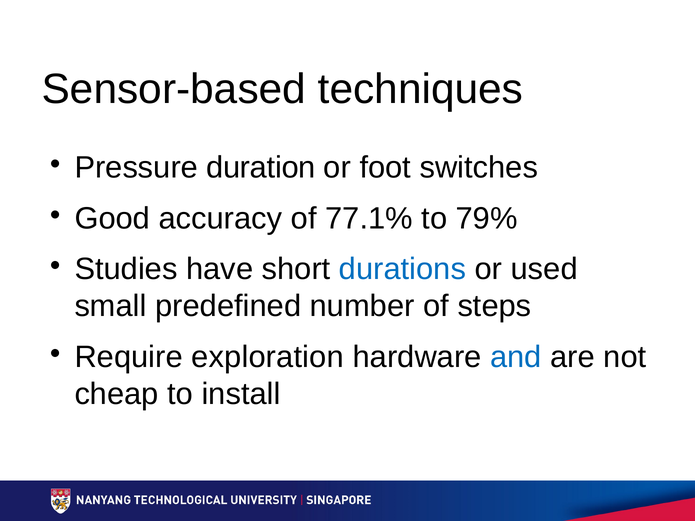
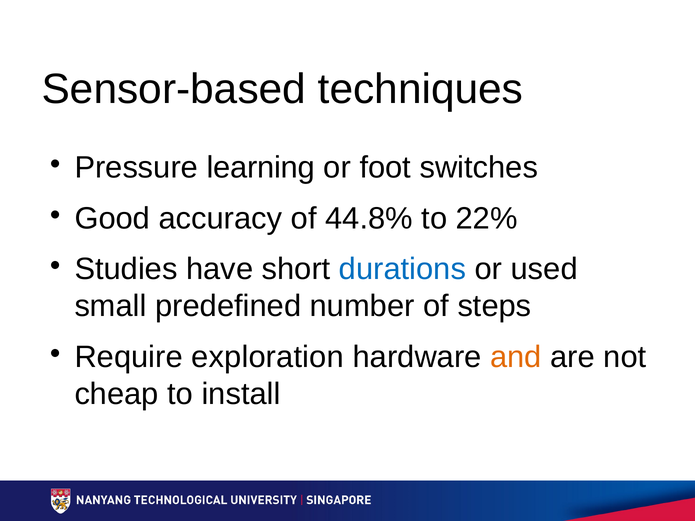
duration: duration -> learning (261, 168)
77.1%: 77.1% -> 44.8% (369, 219)
79%: 79% -> 22% (487, 219)
and colour: blue -> orange (516, 357)
